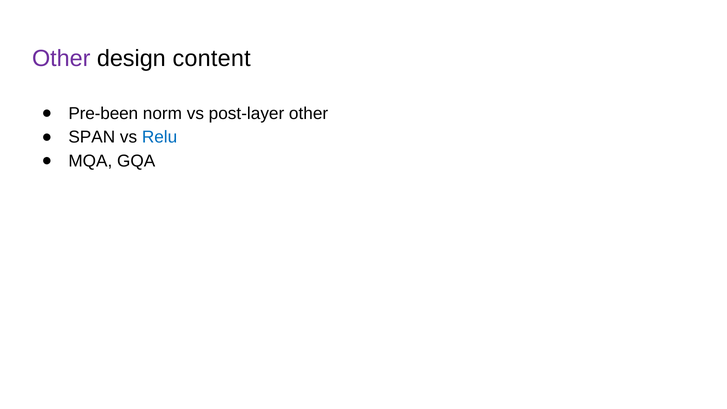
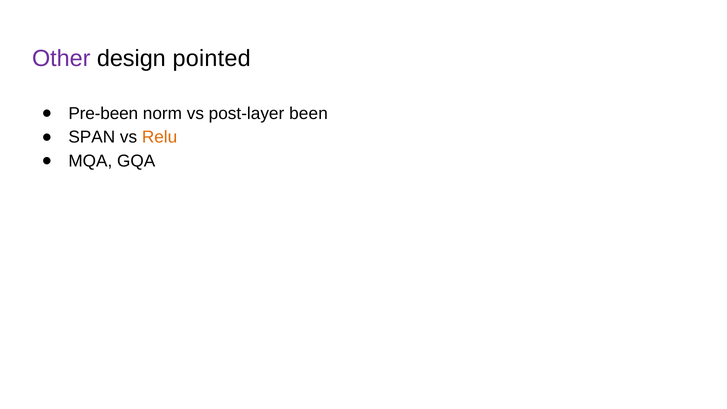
content: content -> pointed (212, 58)
post-layer other: other -> been (308, 114)
Relu colour: blue -> orange (160, 137)
